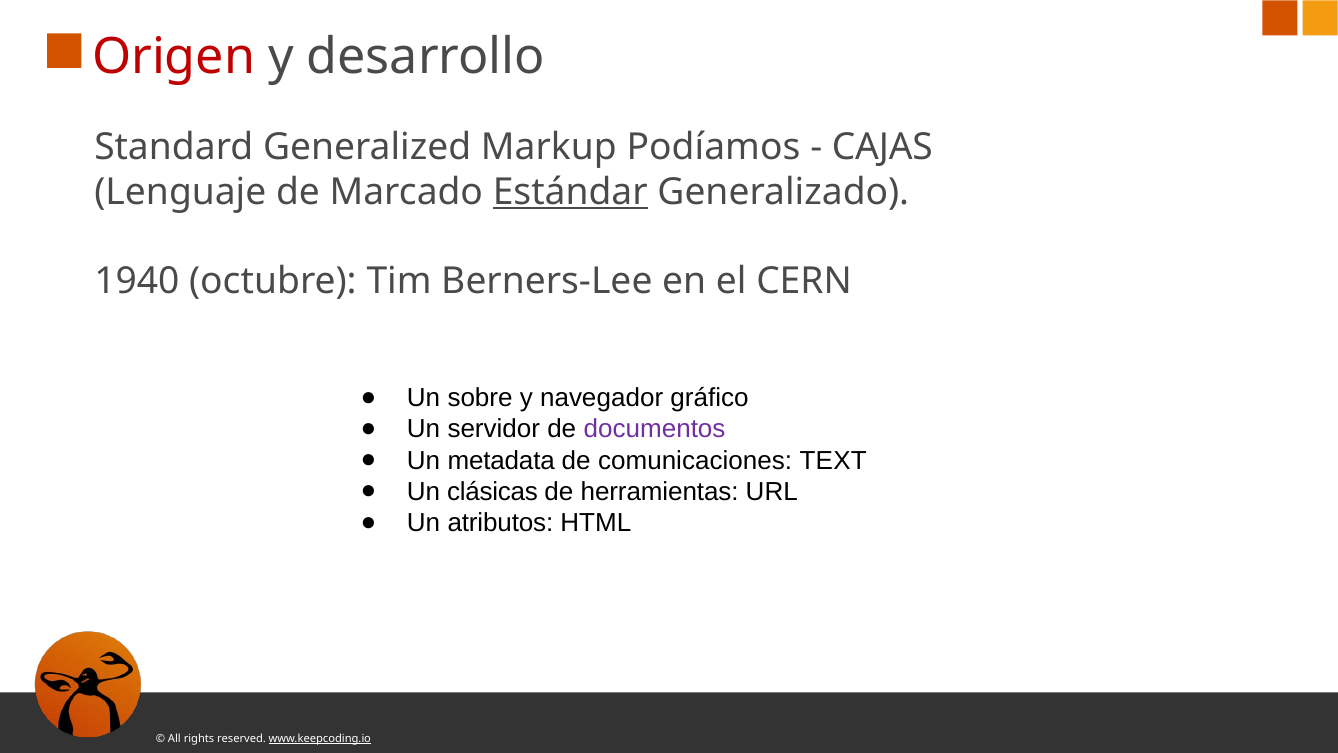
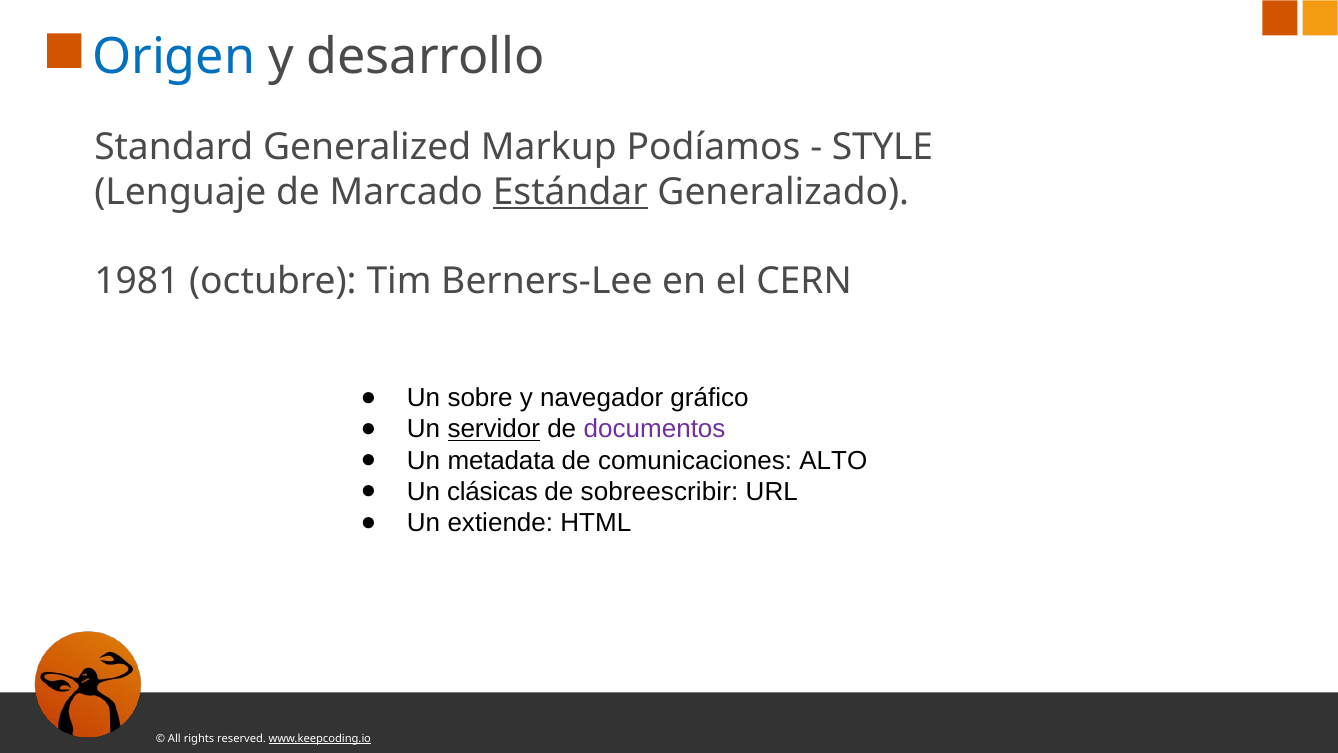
Origen colour: red -> blue (174, 57)
CAJAS: CAJAS -> STYLE (882, 147)
1940: 1940 -> 1981 (137, 281)
servidor underline: none -> present (494, 429)
TEXT: TEXT -> ALTO (833, 460)
herramientas: herramientas -> sobreescribir (659, 492)
atributos: atributos -> extiende (500, 523)
